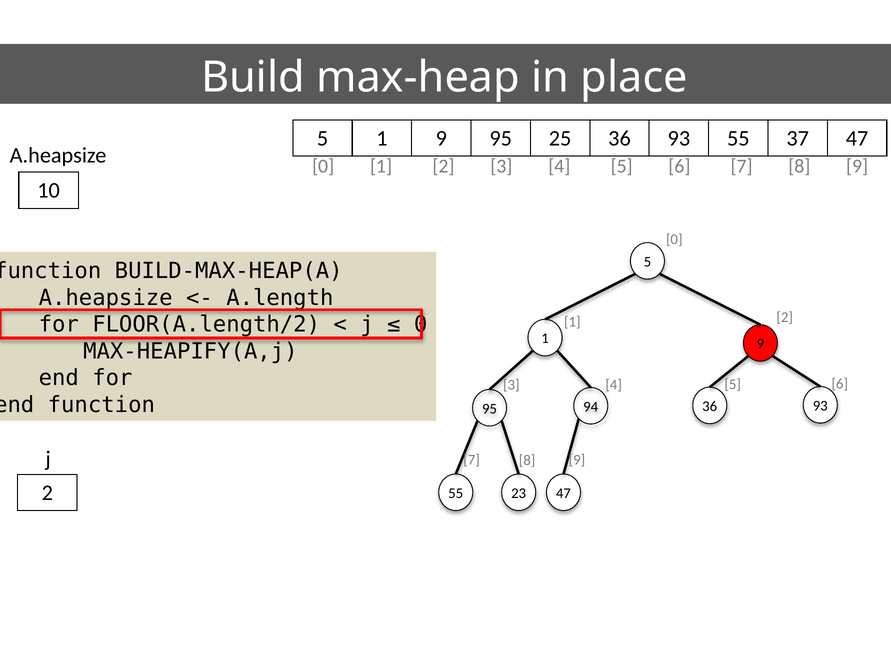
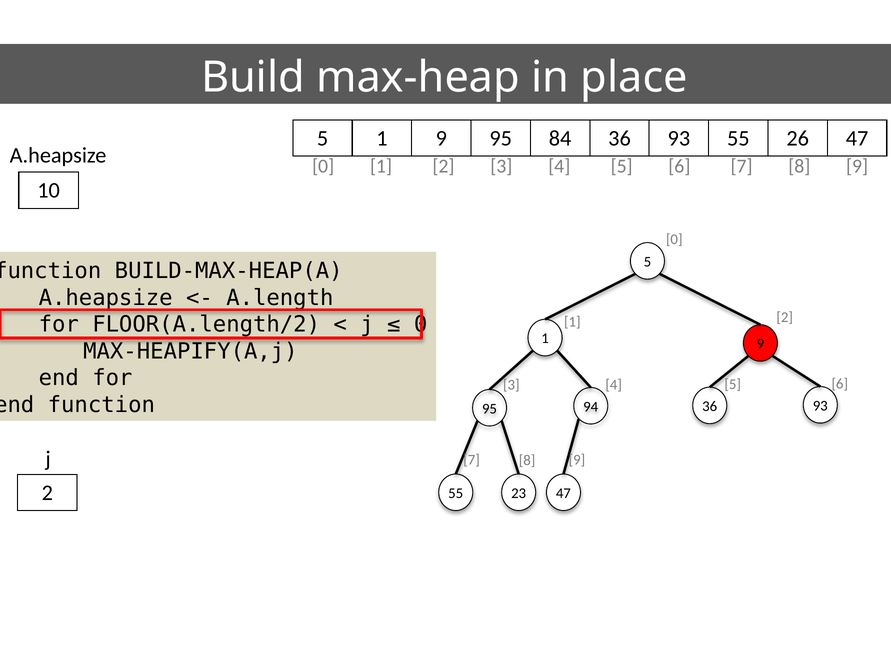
25: 25 -> 84 (560, 138)
37: 37 -> 26 (798, 138)
